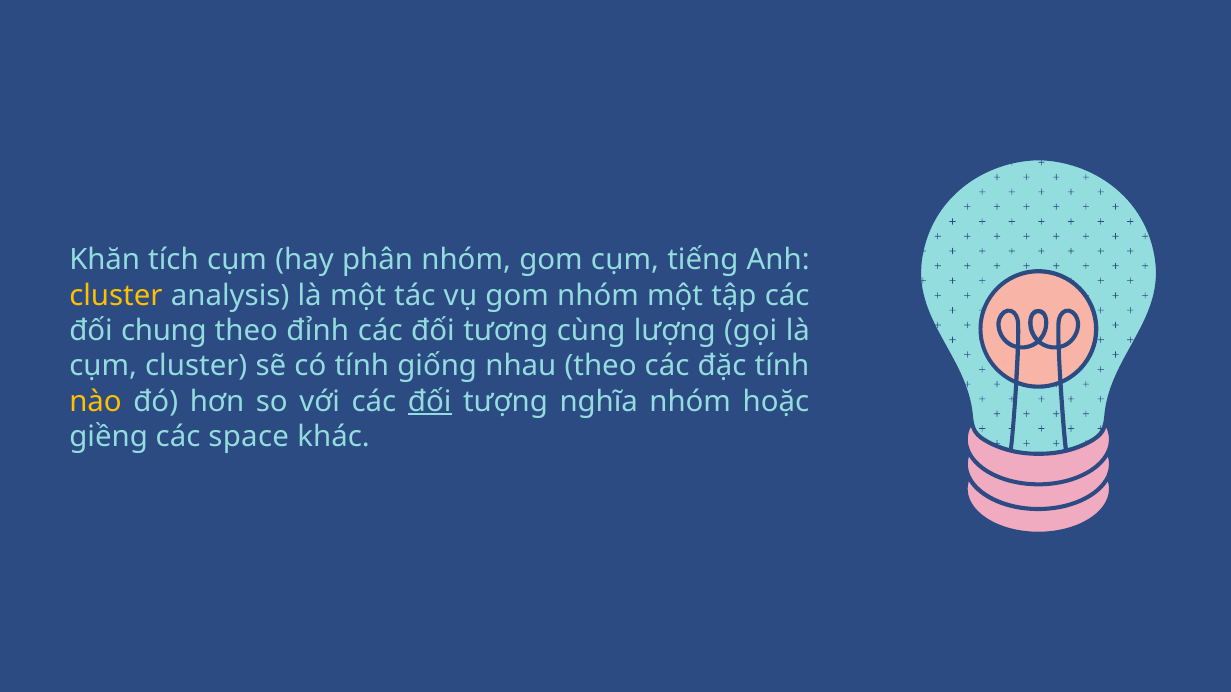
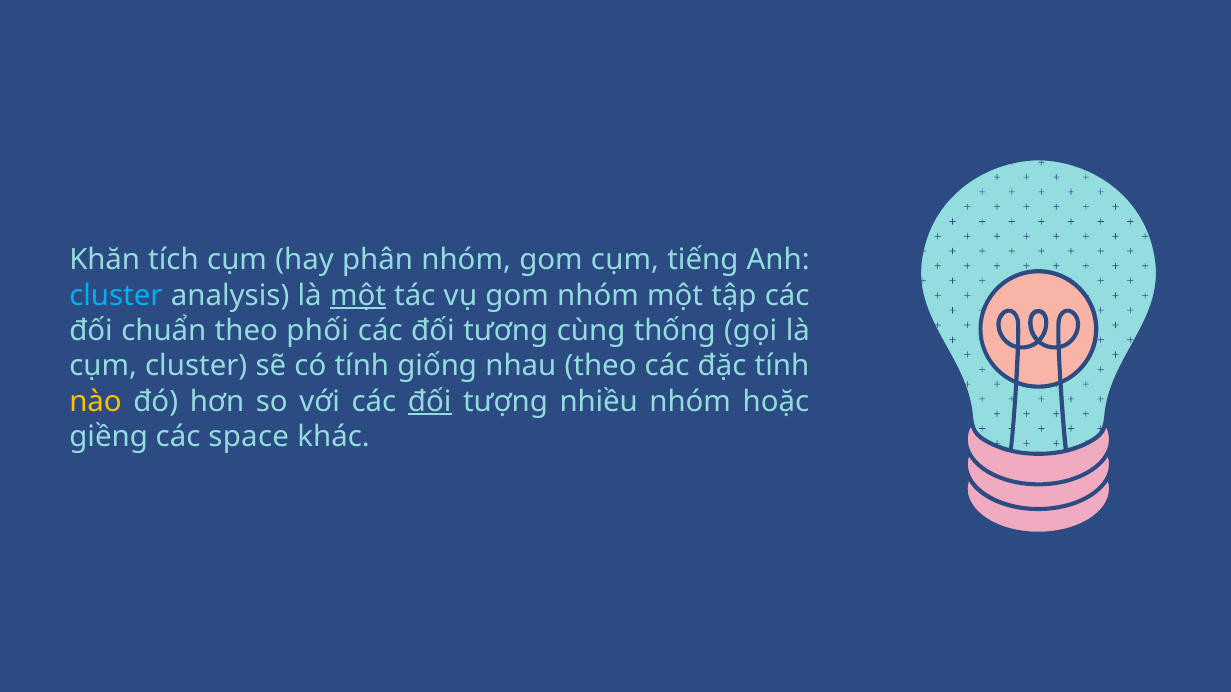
cluster colour: yellow -> light blue (116, 296)
một underline: none -> present (358, 296)
chung: chung -> chuẩn (164, 331)
đỉnh: đỉnh -> phối (318, 331)
lượng: lượng -> thống (675, 331)
nghĩa: nghĩa -> nhiều (599, 402)
